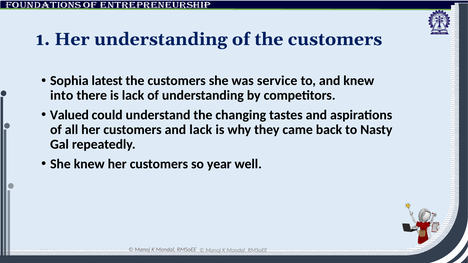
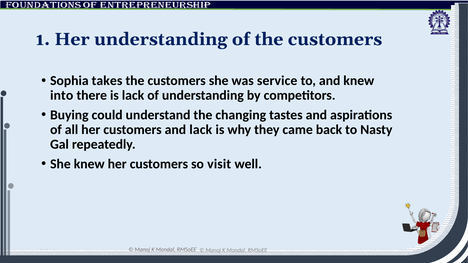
latest: latest -> takes (107, 81)
Valued: Valued -> Buying (69, 115)
year: year -> visit (219, 164)
